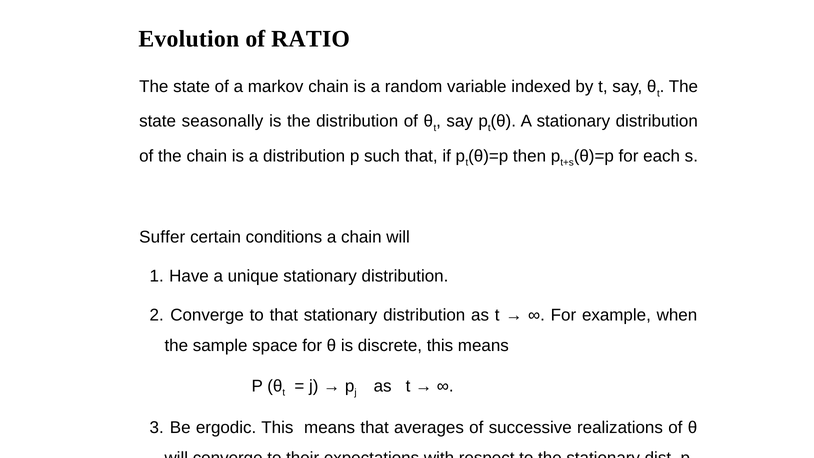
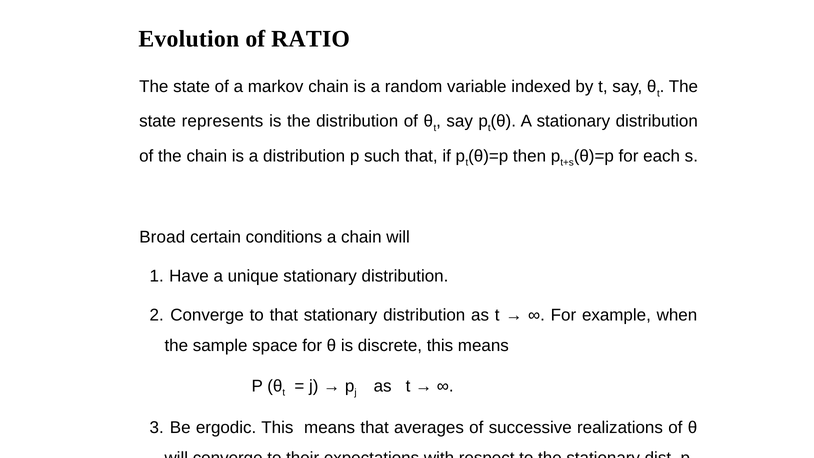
seasonally: seasonally -> represents (223, 121)
Suffer: Suffer -> Broad (162, 237)
